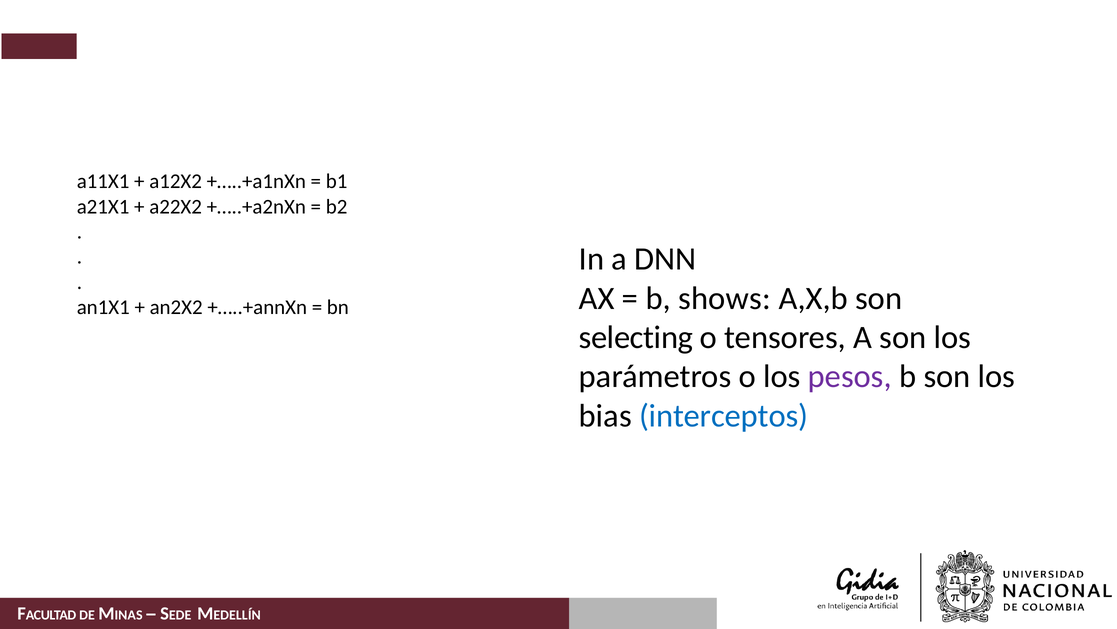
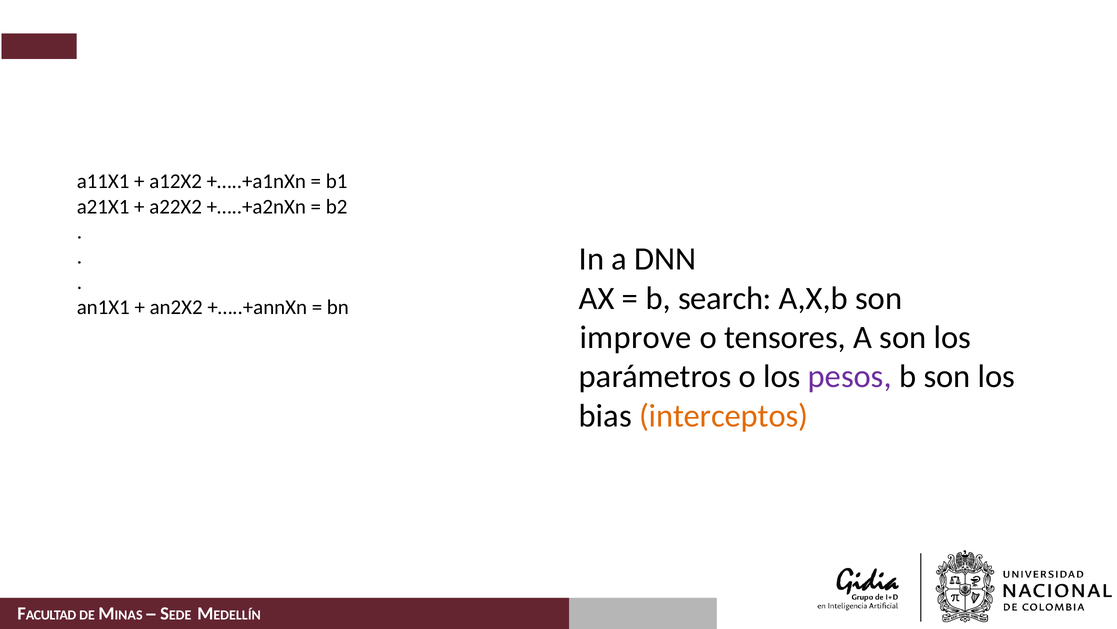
shows: shows -> search (725, 298)
selecting: selecting -> improve (636, 337)
interceptos colour: blue -> orange (724, 415)
